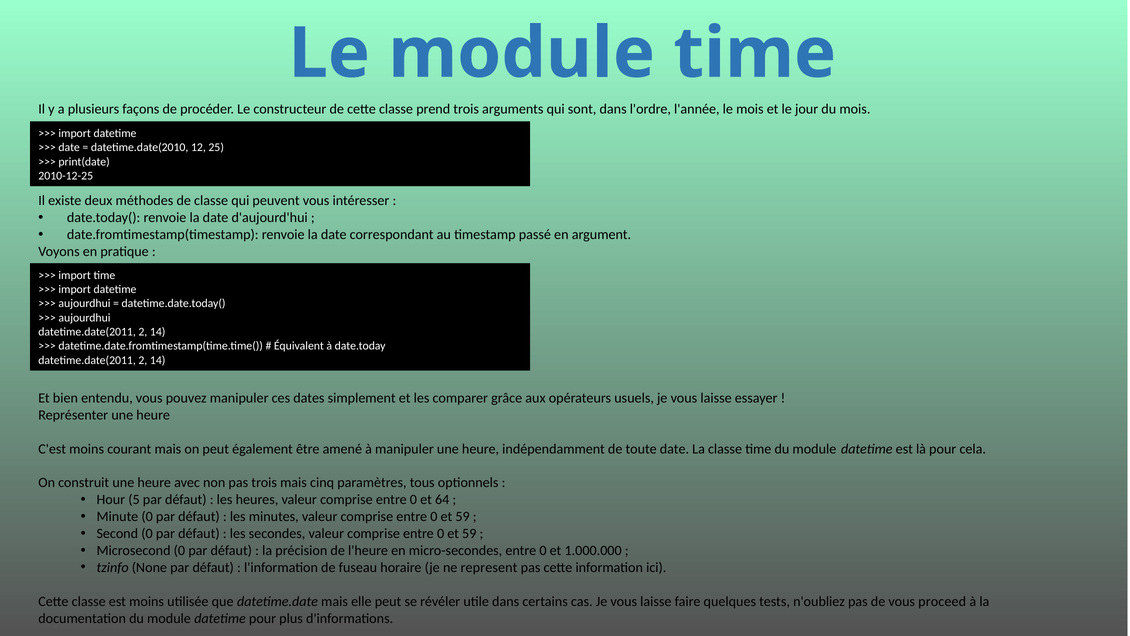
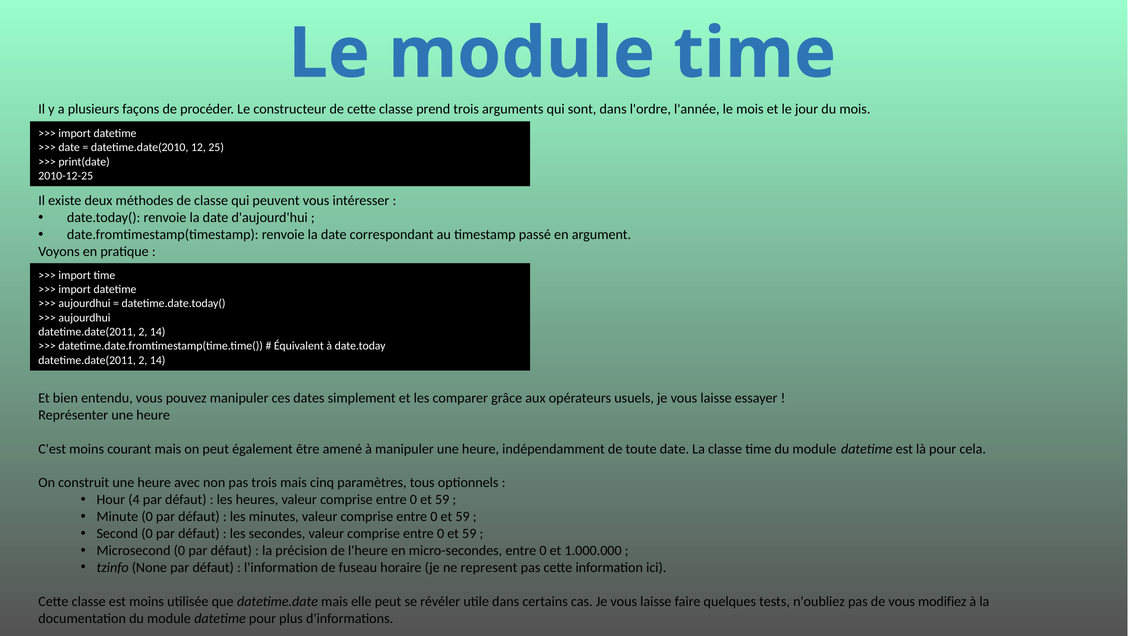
5: 5 -> 4 (134, 499)
64: 64 -> 59 (442, 499)
proceed: proceed -> modifiez (942, 601)
